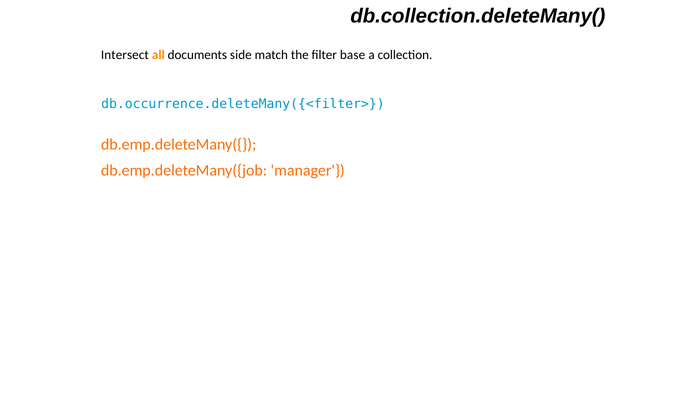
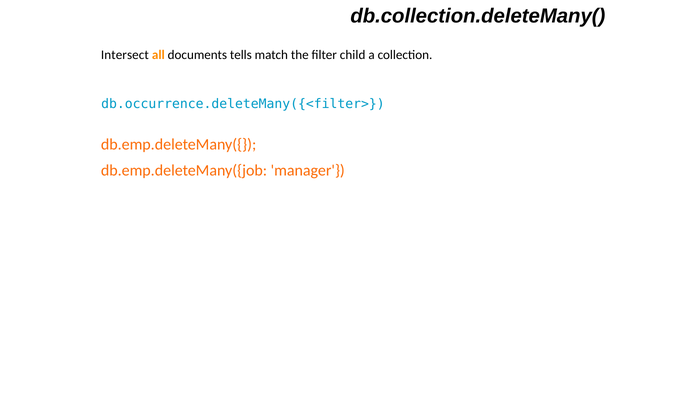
side: side -> tells (241, 55)
base: base -> child (353, 55)
